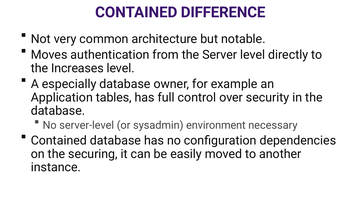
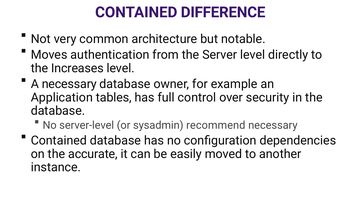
A especially: especially -> necessary (69, 84)
environment: environment -> recommend (216, 125)
securing: securing -> accurate (93, 154)
